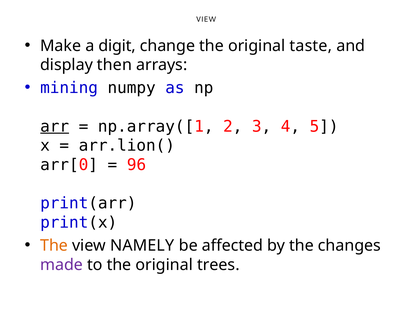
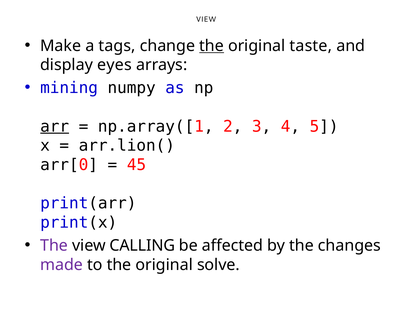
digit: digit -> tags (117, 46)
the underline: none -> present (212, 46)
then: then -> eyes (114, 65)
96: 96 -> 45 (136, 165)
The colour: orange -> purple (54, 245)
NAMELY: NAMELY -> CALLING (142, 245)
trees: trees -> solve (218, 265)
